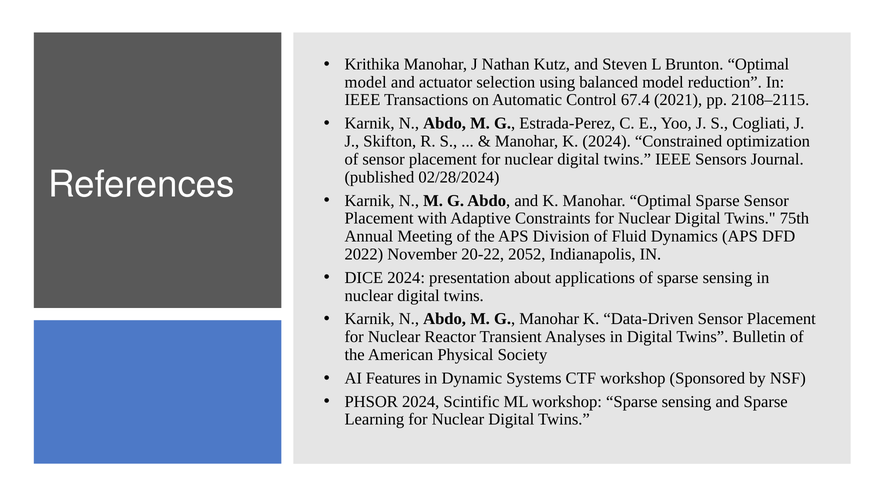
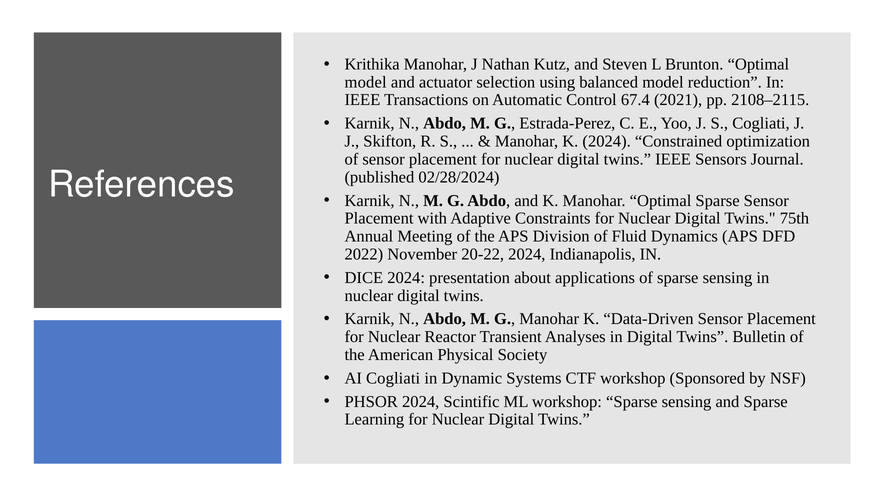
20-22 2052: 2052 -> 2024 (527, 254)
AI Features: Features -> Cogliati (393, 378)
